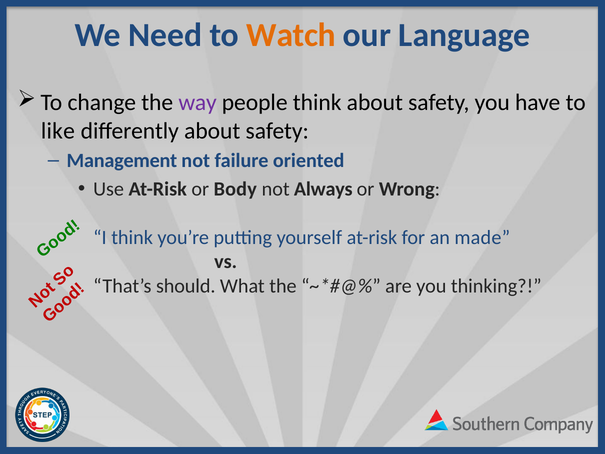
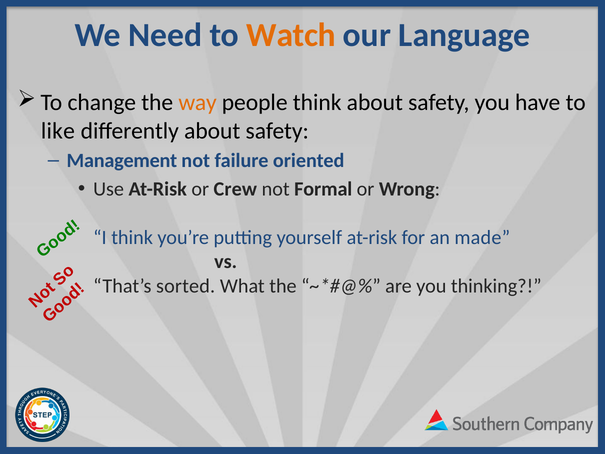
way colour: purple -> orange (198, 103)
Body: Body -> Crew (235, 189)
Always: Always -> Formal (323, 189)
should: should -> sorted (186, 286)
